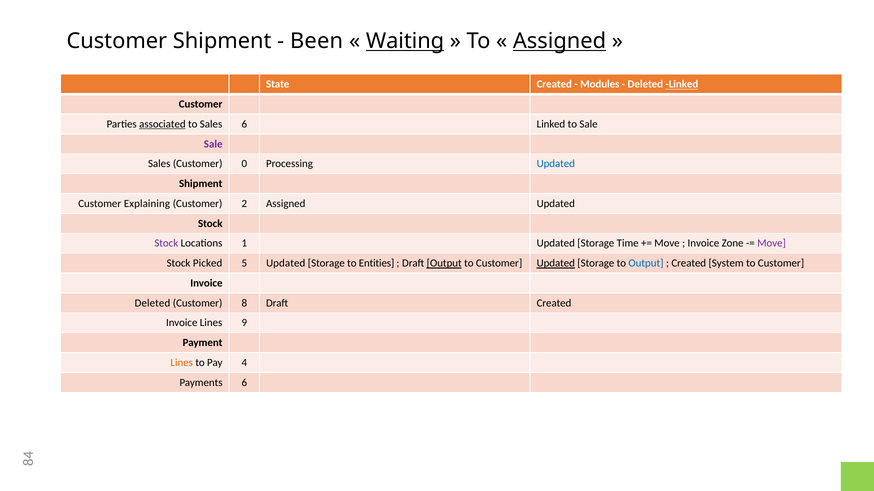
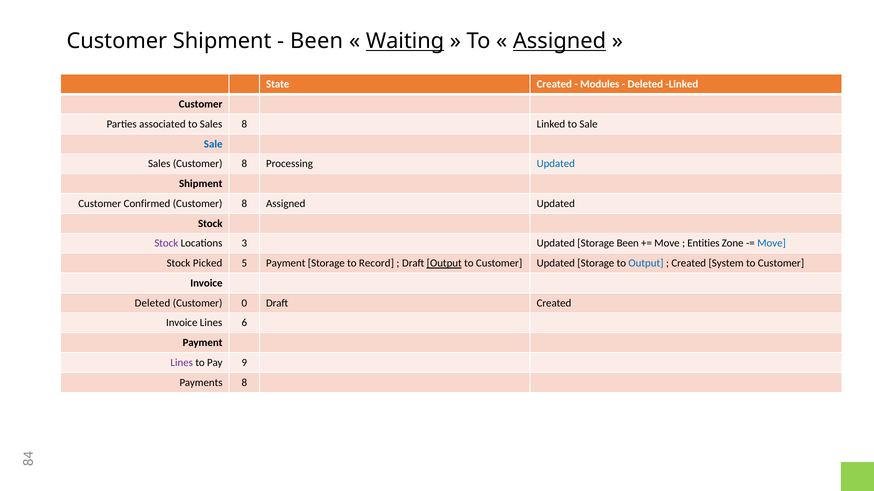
Linked underline: present -> none (682, 85)
associated underline: present -> none (162, 124)
Sales 6: 6 -> 8 (244, 124)
Sale colour: purple -> blue (213, 144)
Sales Customer 0: 0 -> 8 (244, 164)
Explaining: Explaining -> Confirmed (147, 204)
2: 2 -> 8 (244, 204)
1: 1 -> 3 (244, 244)
Storage Time: Time -> Been (628, 244)
Invoice: Invoice -> Entities (703, 244)
Move colour: purple -> blue (772, 244)
5 Updated: Updated -> Payment (286, 264)
Entities: Entities -> Record (376, 264)
Updated underline: present -> none (556, 264)
Customer 8: 8 -> 0 (244, 303)
9: 9 -> 6 (244, 323)
Lines colour: orange -> purple (182, 363)
Pay 4: 4 -> 9 (244, 363)
Payments 6: 6 -> 8 (244, 383)
